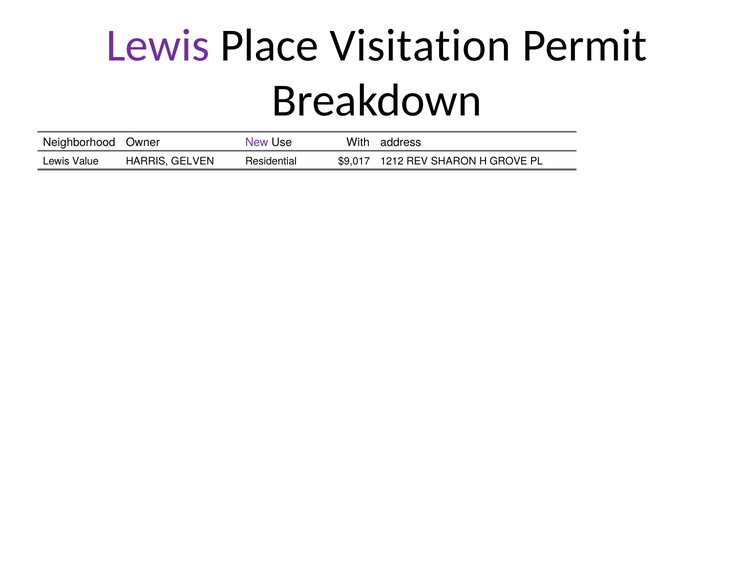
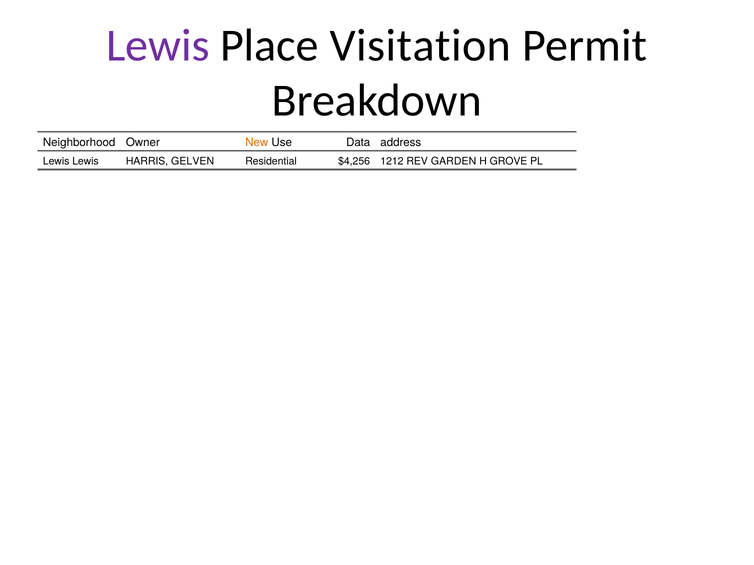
New colour: purple -> orange (257, 143)
With: With -> Data (358, 143)
Lewis Value: Value -> Lewis (85, 161)
$9,017: $9,017 -> $4,256 (354, 161)
SHARON: SHARON -> GARDEN (454, 161)
